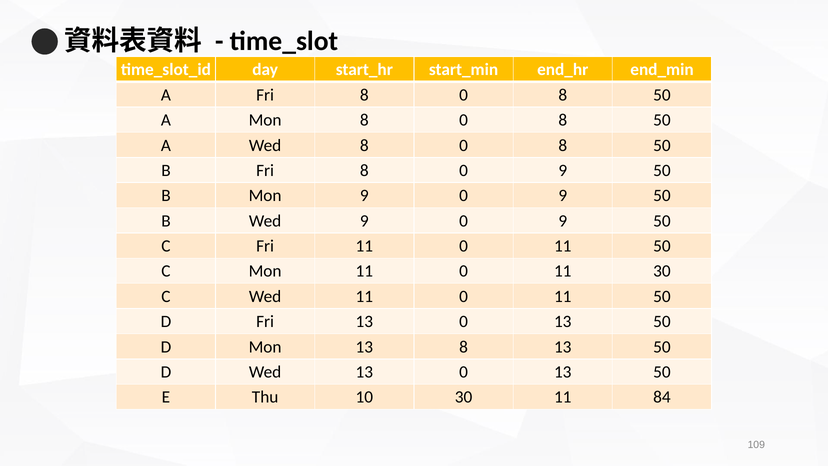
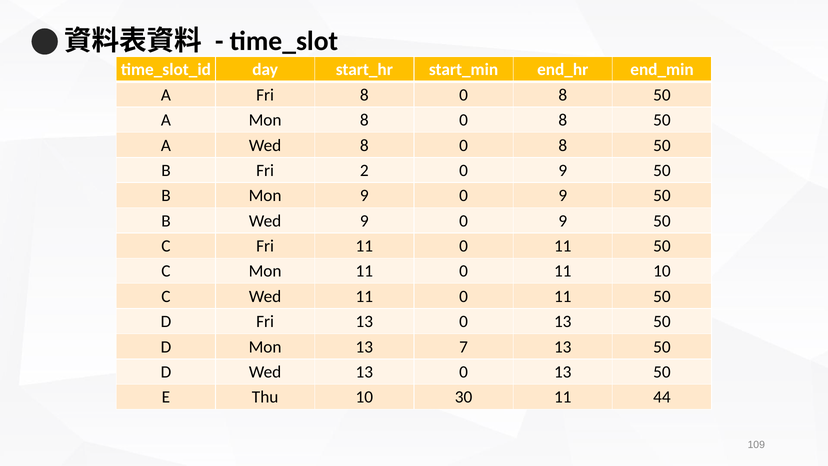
B Fri 8: 8 -> 2 (364, 170)
11 30: 30 -> 10 (662, 271)
13 8: 8 -> 7 (464, 347)
84: 84 -> 44 (662, 397)
